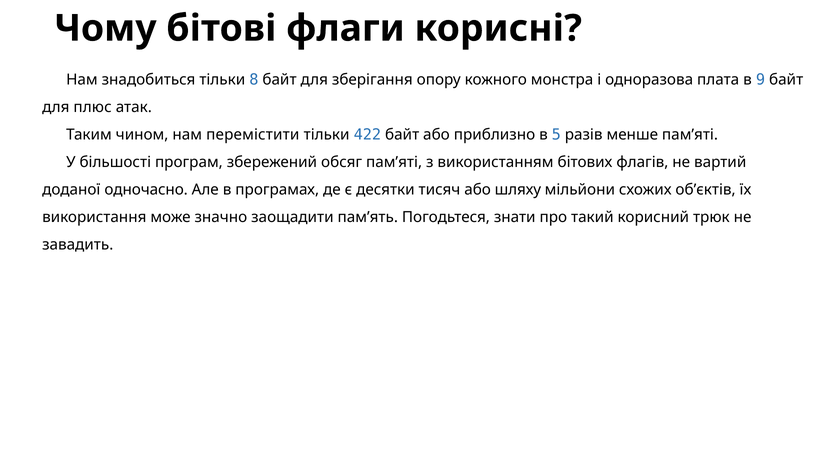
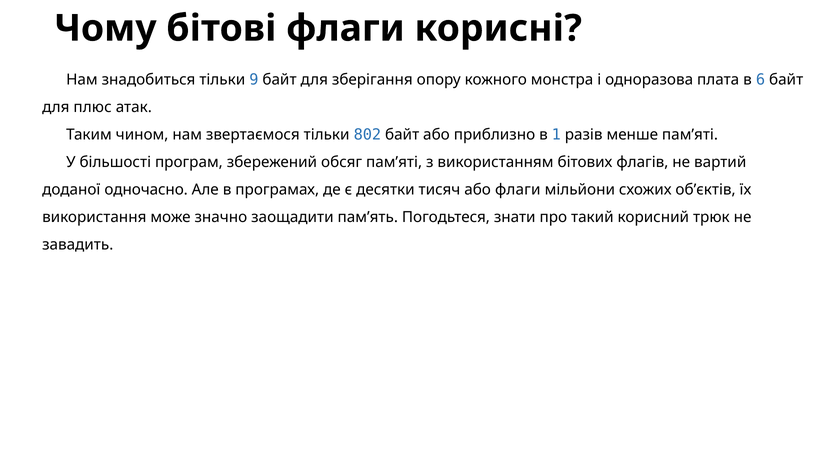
8: 8 -> 9 (254, 80)
9: 9 -> 6 (761, 80)
перемістити: перемістити -> звертаємося (253, 135)
422: 422 -> 802 (367, 135)
5: 5 -> 1 (556, 135)
або шляху: шляху -> флаги (518, 190)
